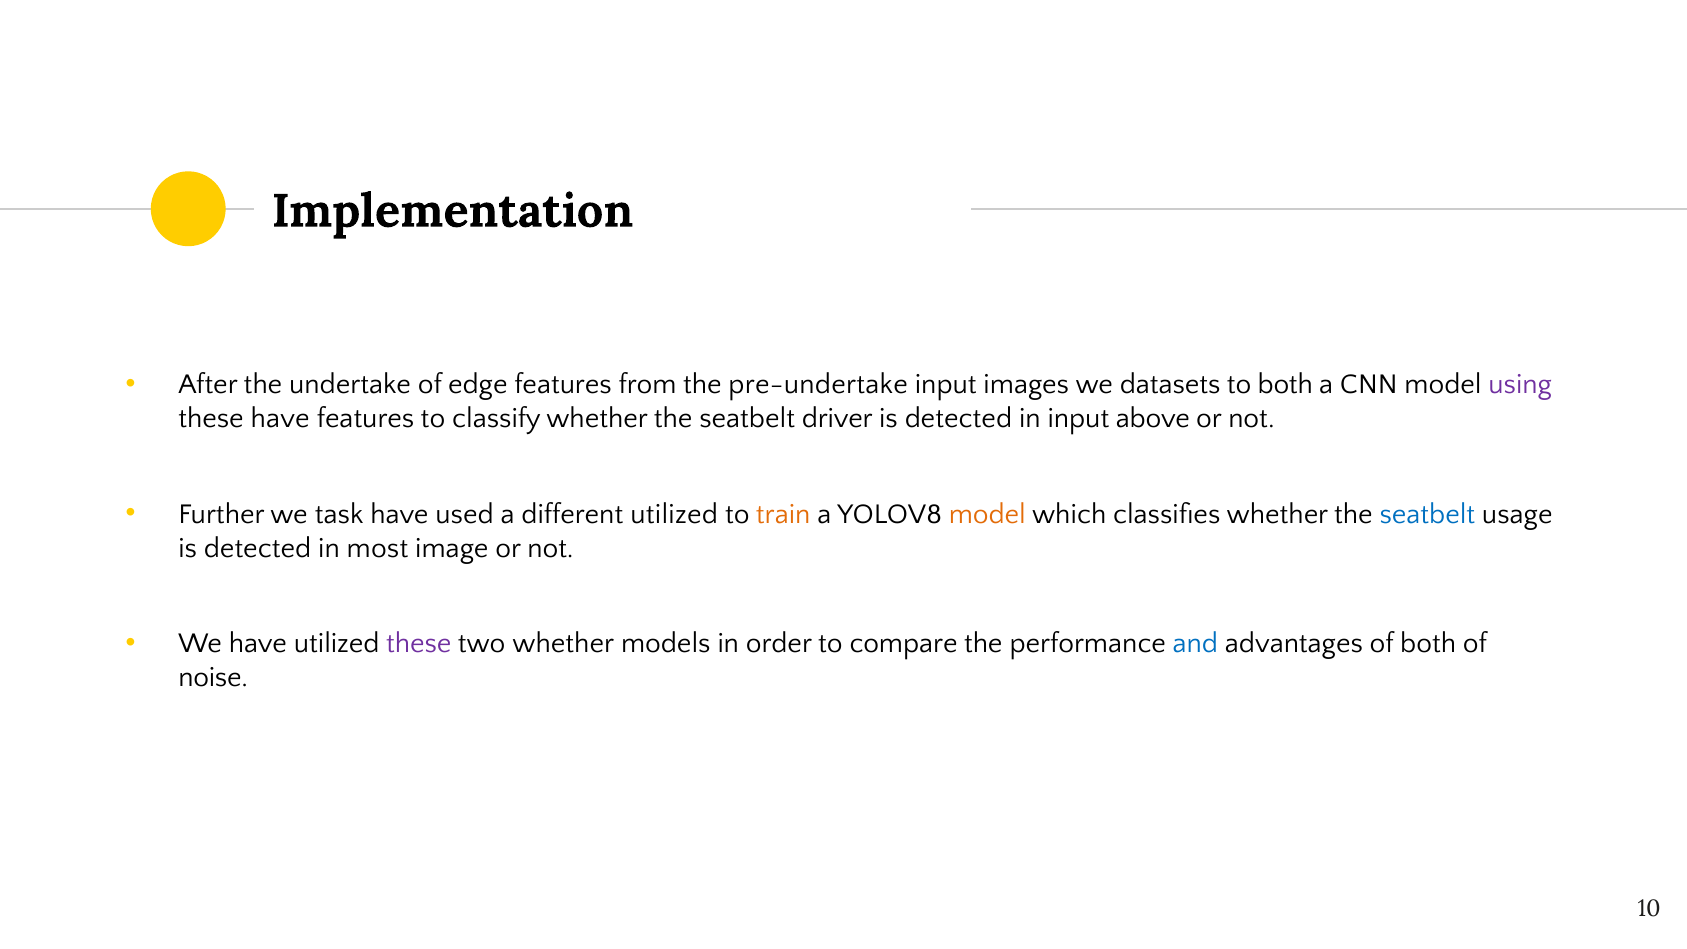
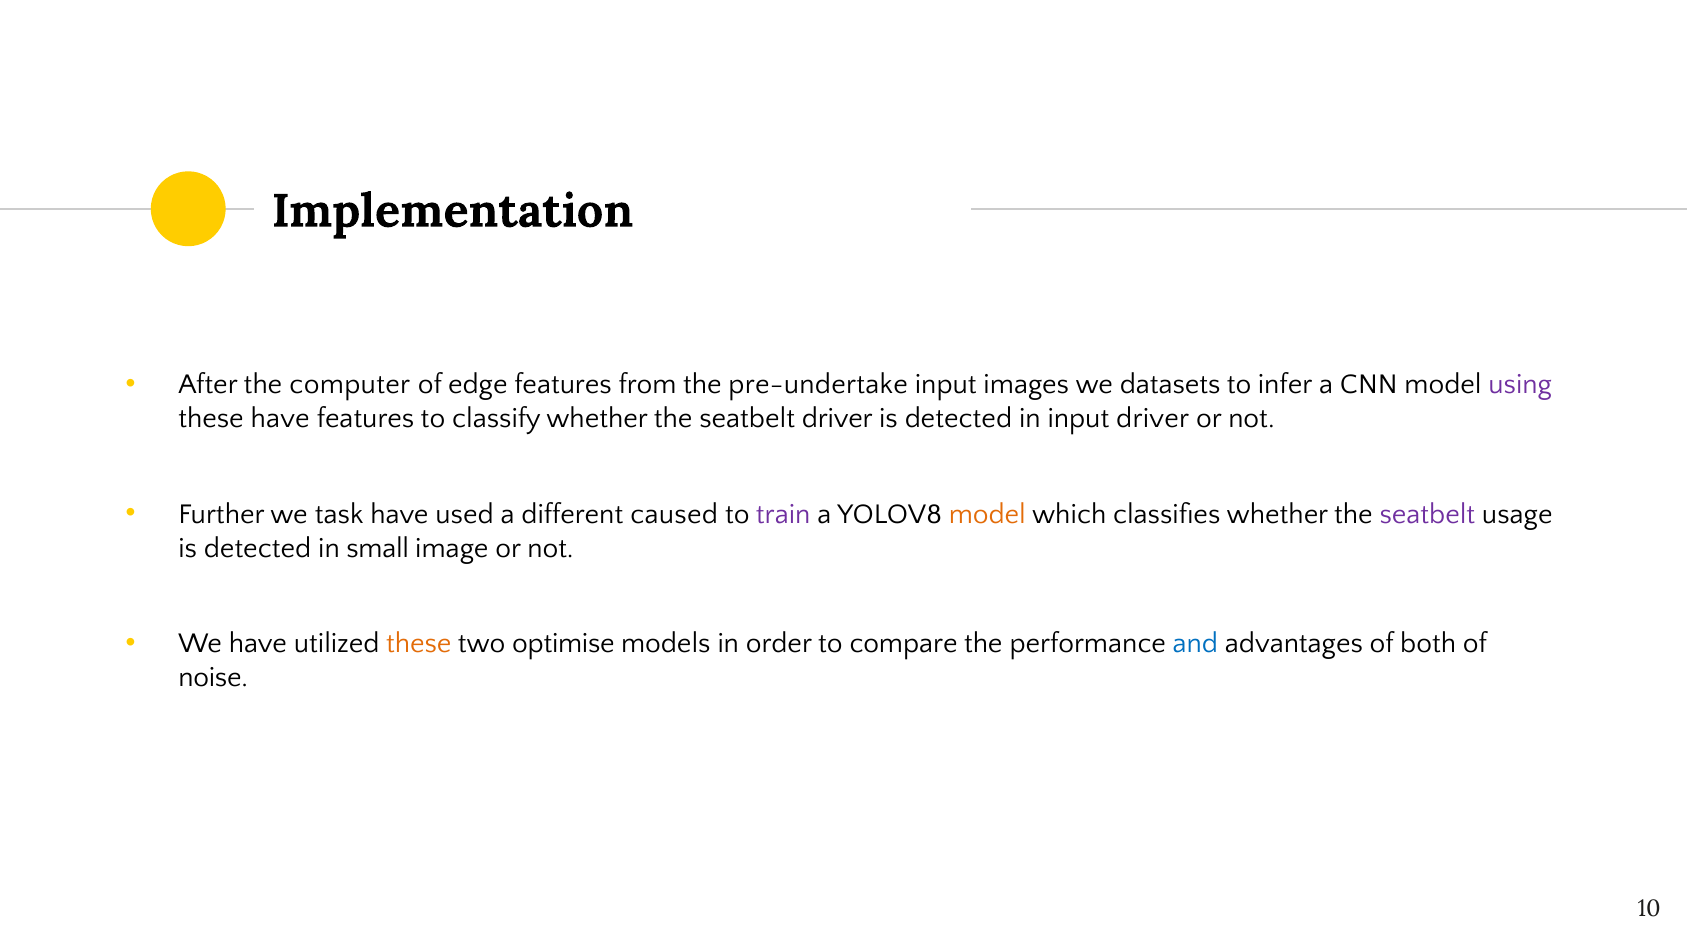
undertake: undertake -> computer (350, 385)
to both: both -> infer (1285, 385)
input above: above -> driver (1153, 418)
different utilized: utilized -> caused (674, 514)
train colour: orange -> purple (783, 514)
seatbelt colour: blue -> purple (1427, 514)
most: most -> small (378, 548)
these colour: purple -> orange (419, 643)
two whether: whether -> optimise (563, 643)
